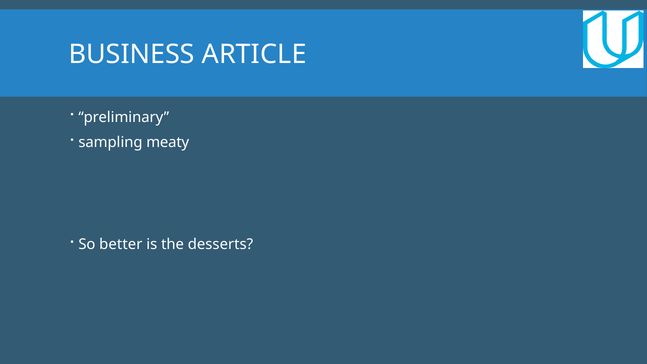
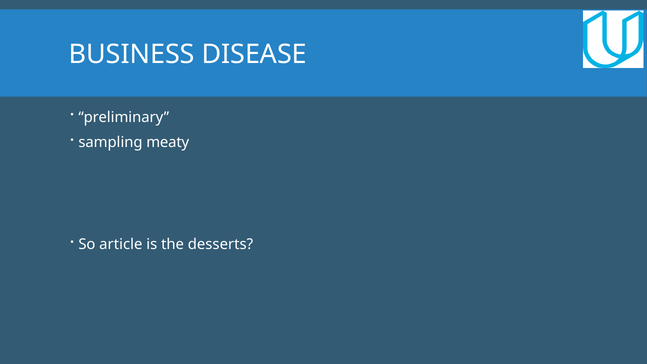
ARTICLE: ARTICLE -> DISEASE (254, 54)
better: better -> article (121, 244)
